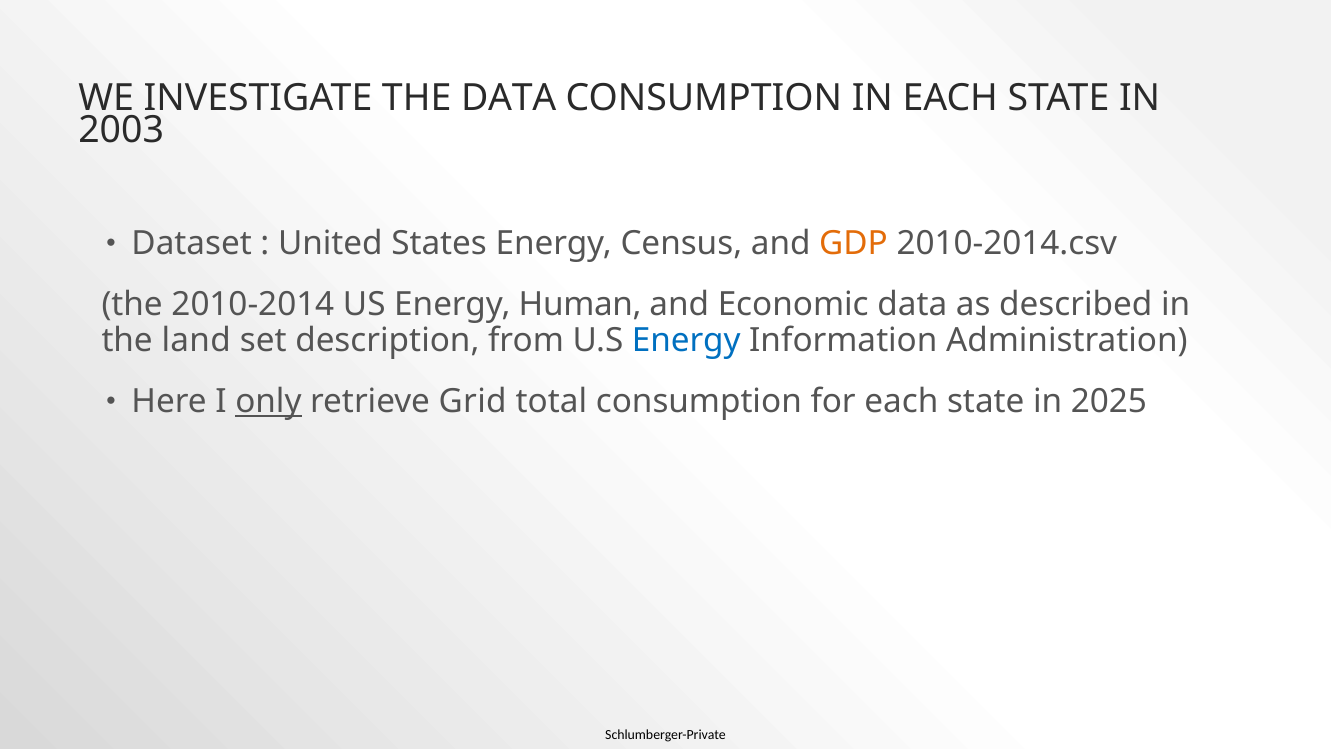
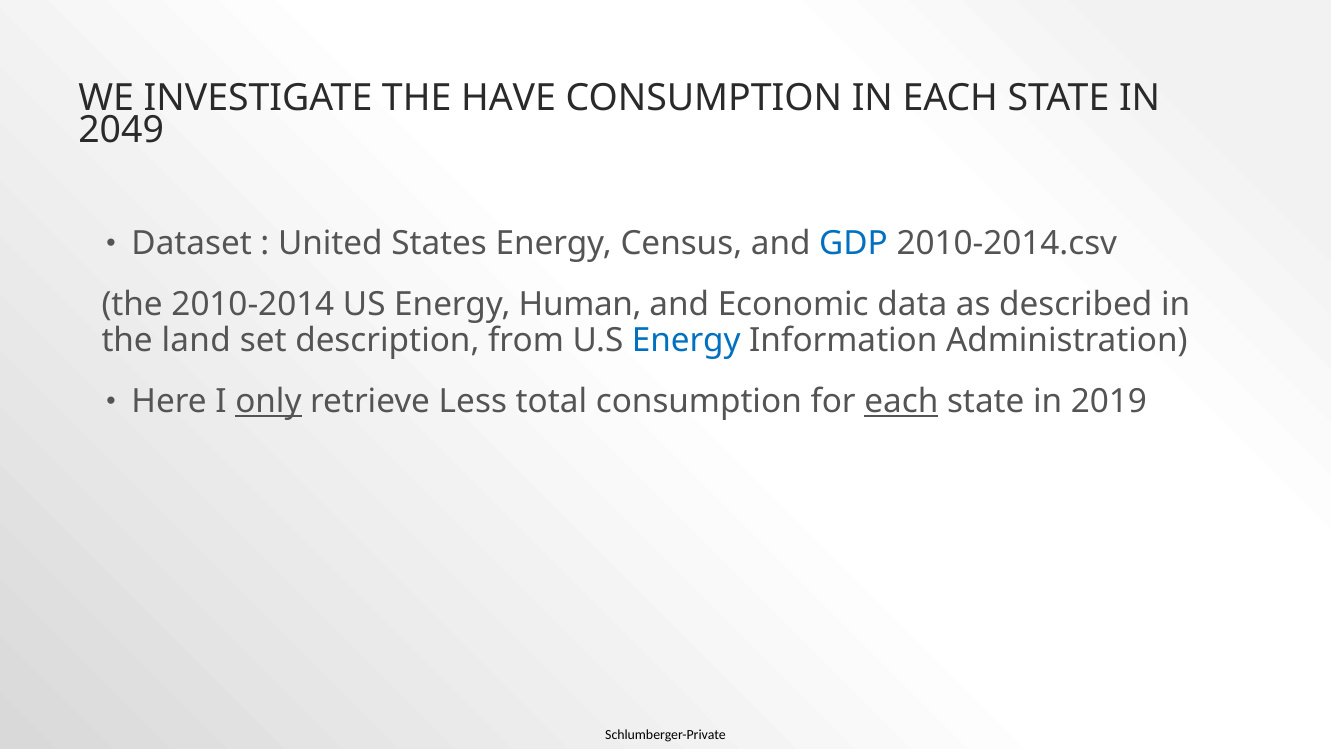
THE DATA: DATA -> HAVE (509, 98)
2003: 2003 -> 2049 (121, 131)
GDP colour: orange -> blue (854, 244)
Grid: Grid -> Less (473, 402)
each underline: none -> present (901, 402)
2025: 2025 -> 2019 (1109, 402)
